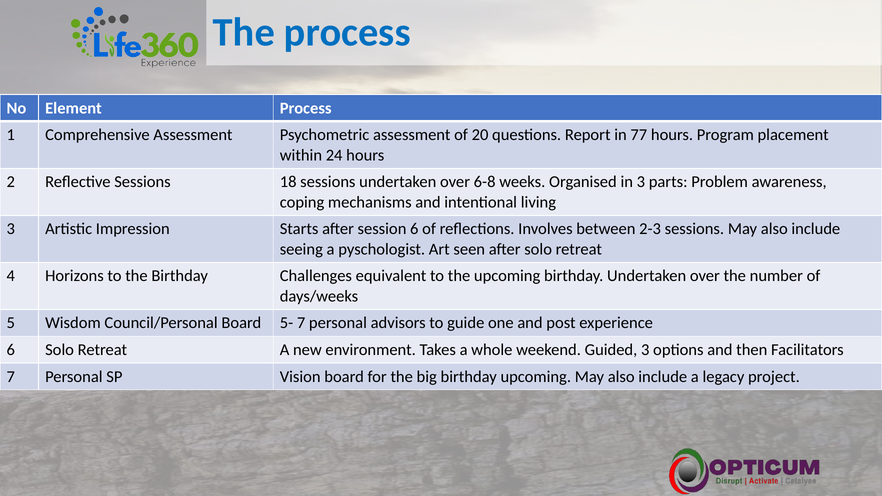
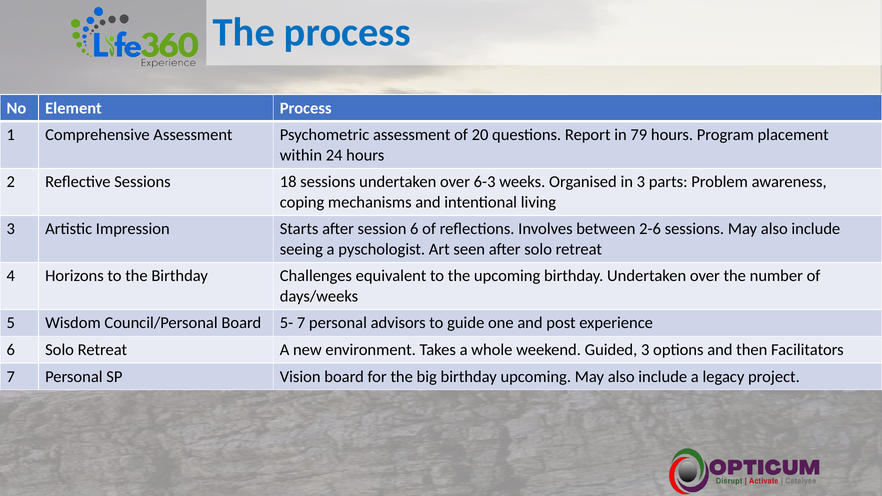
77: 77 -> 79 (639, 135)
6-8: 6-8 -> 6-3 (485, 182)
2-3: 2-3 -> 2-6 (650, 229)
